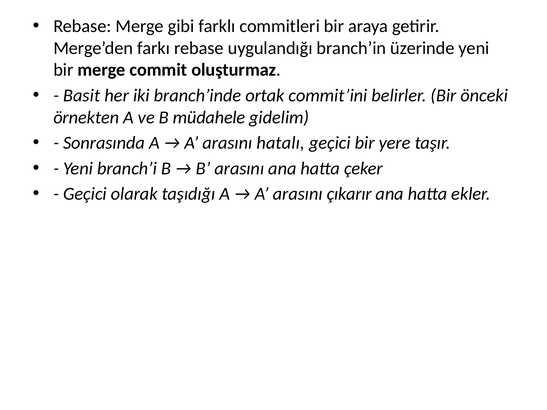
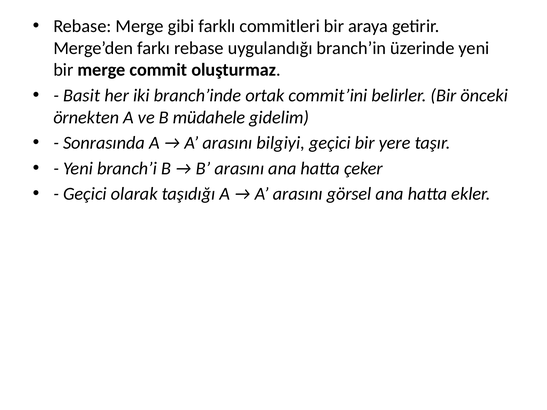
hatalı: hatalı -> bilgiyi (281, 143)
çıkarır: çıkarır -> görsel (349, 194)
